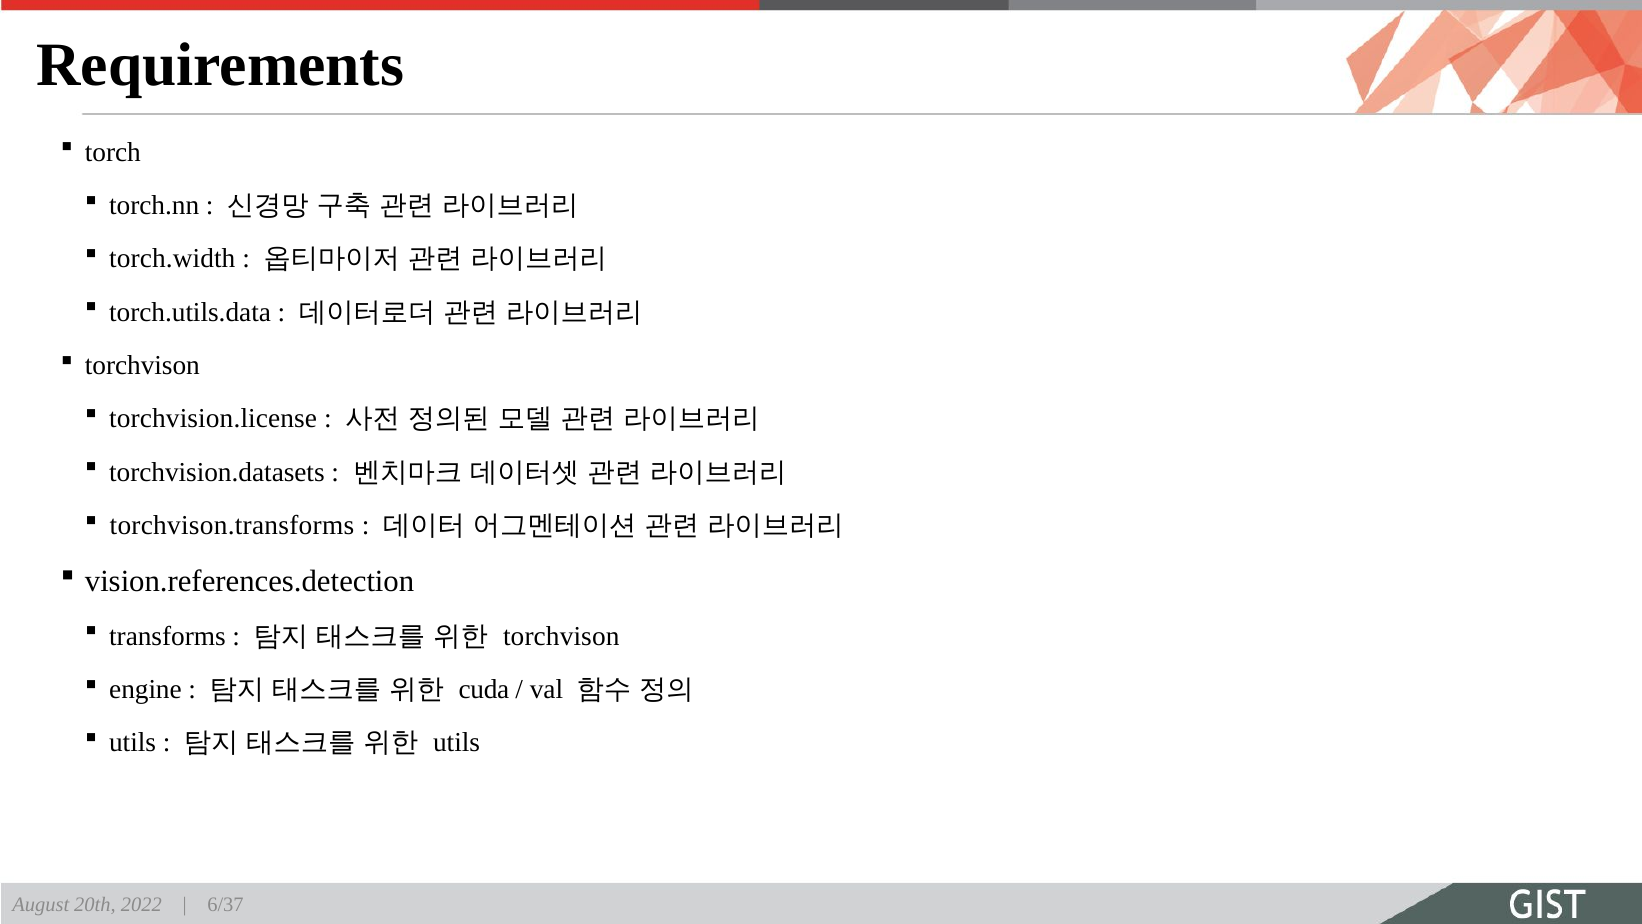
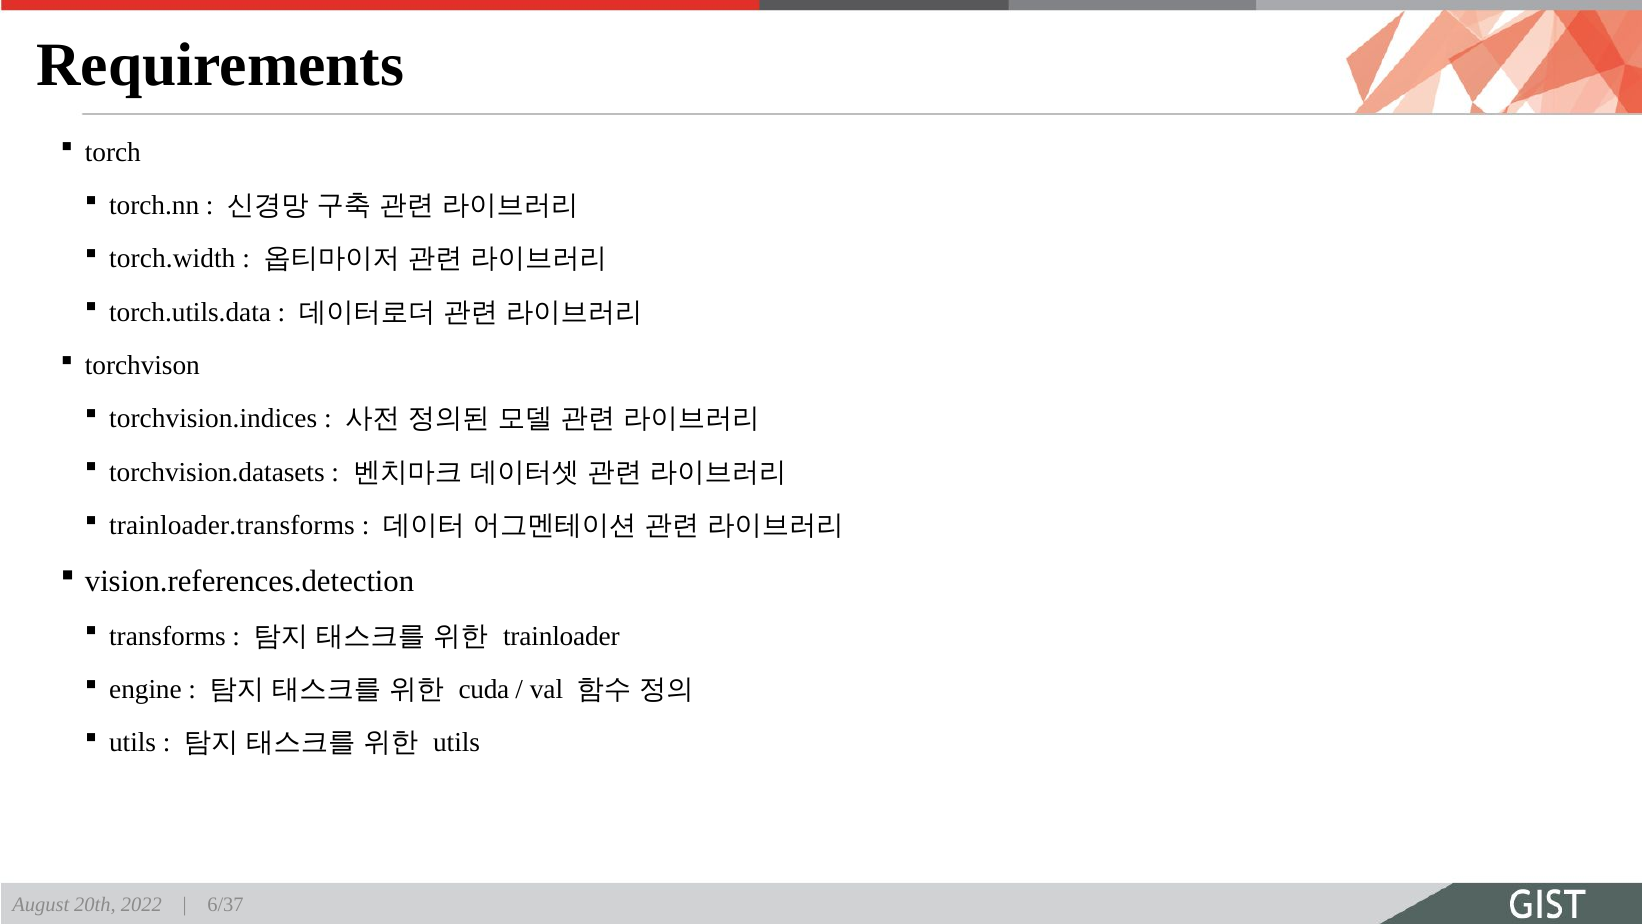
torchvision.license: torchvision.license -> torchvision.indices (213, 419)
torchvison.transforms: torchvison.transforms -> trainloader.transforms (232, 525)
torchvison: torchvison -> trainloader (561, 636)
